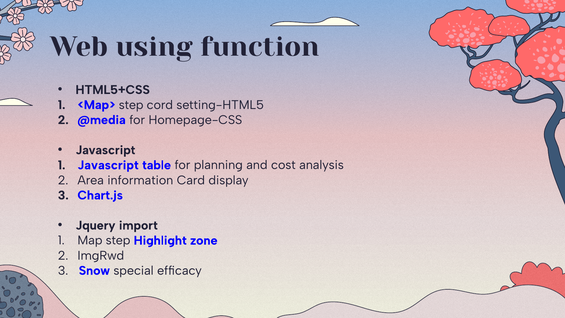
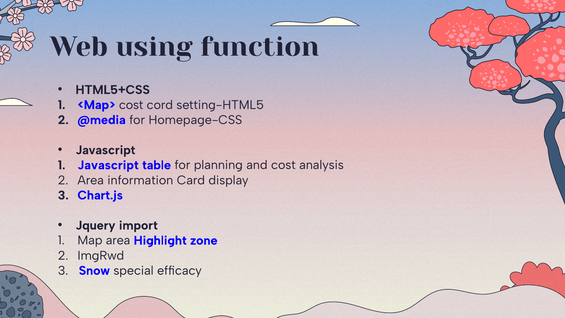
<Map> step: step -> cost (131, 105)
Map step: step -> area (118, 240)
